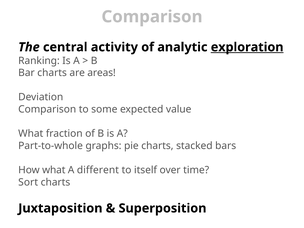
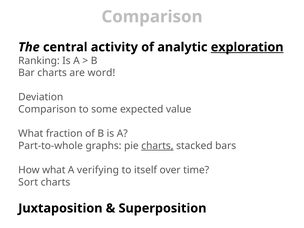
areas: areas -> word (101, 73)
charts underline: none -> present (157, 146)
different: different -> verifying (98, 170)
